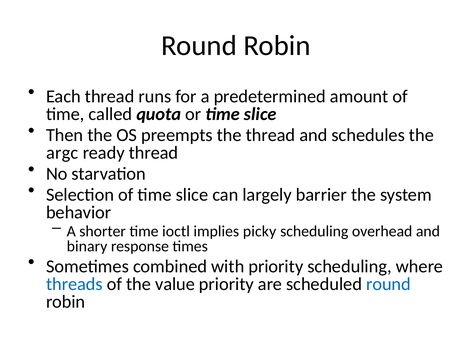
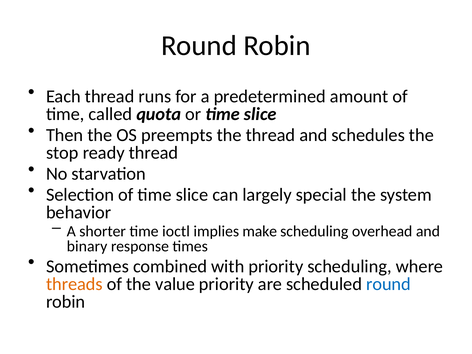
argc: argc -> stop (62, 153)
barrier: barrier -> special (321, 195)
picky: picky -> make (260, 231)
threads colour: blue -> orange (74, 284)
